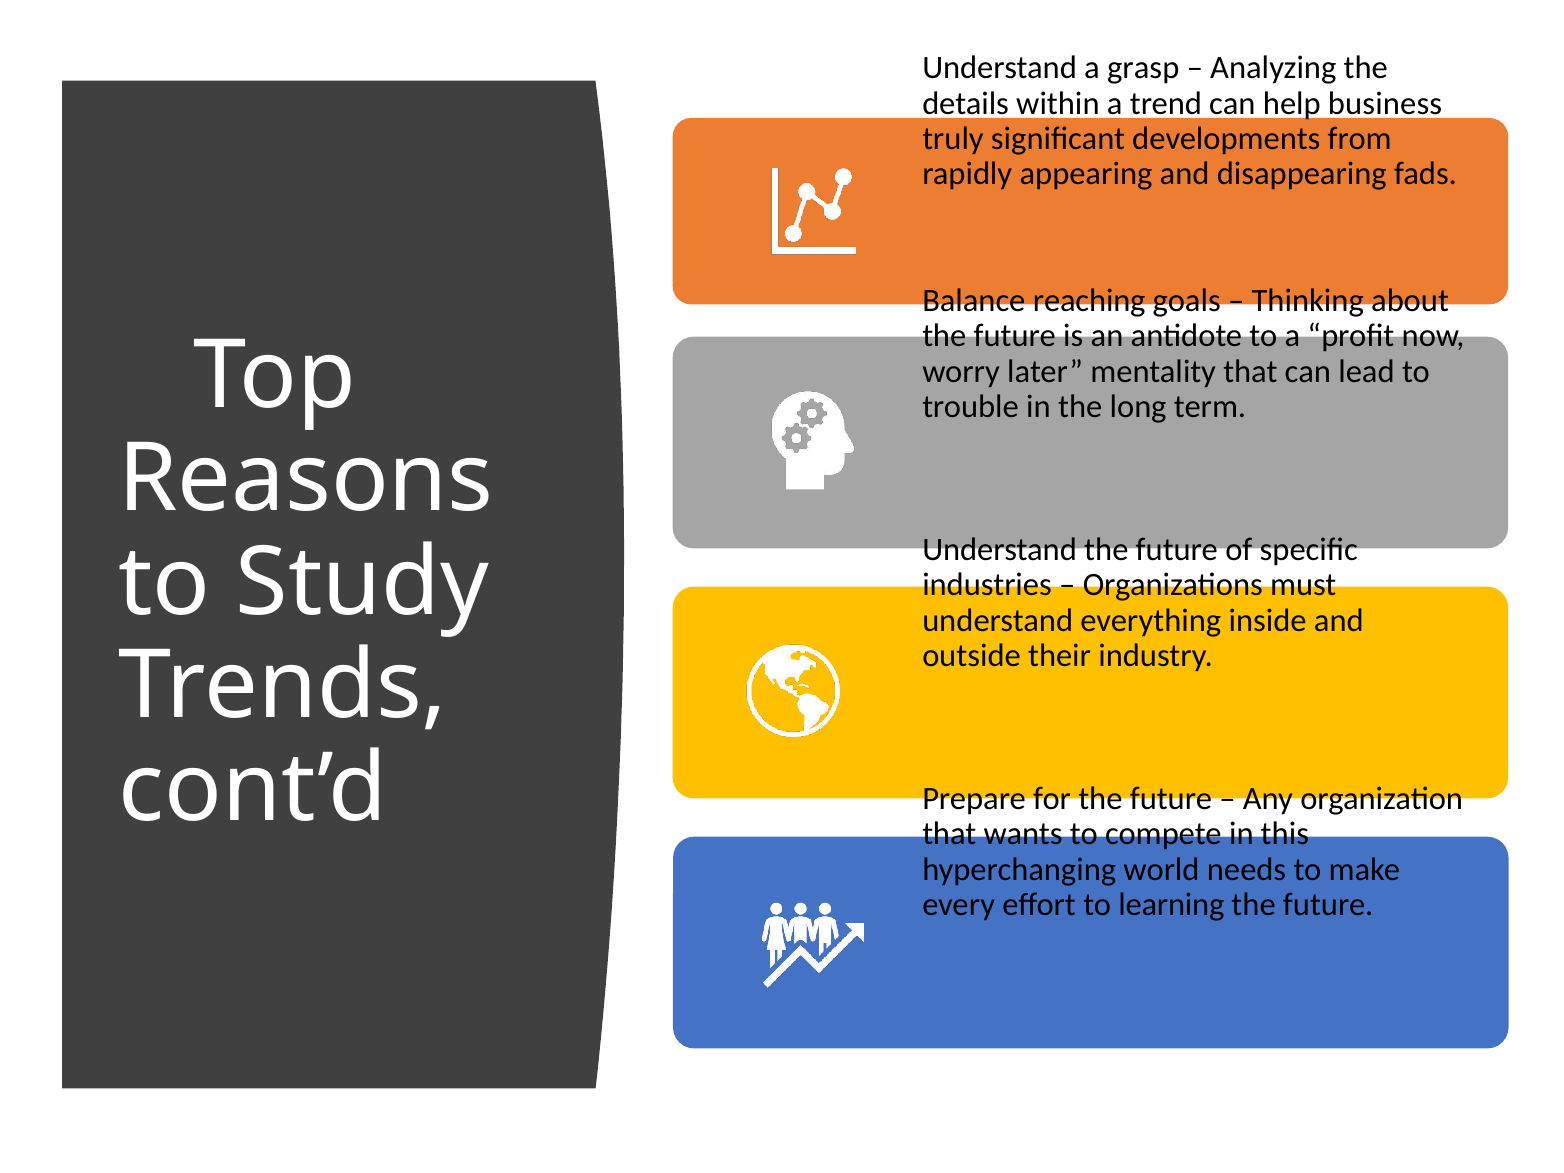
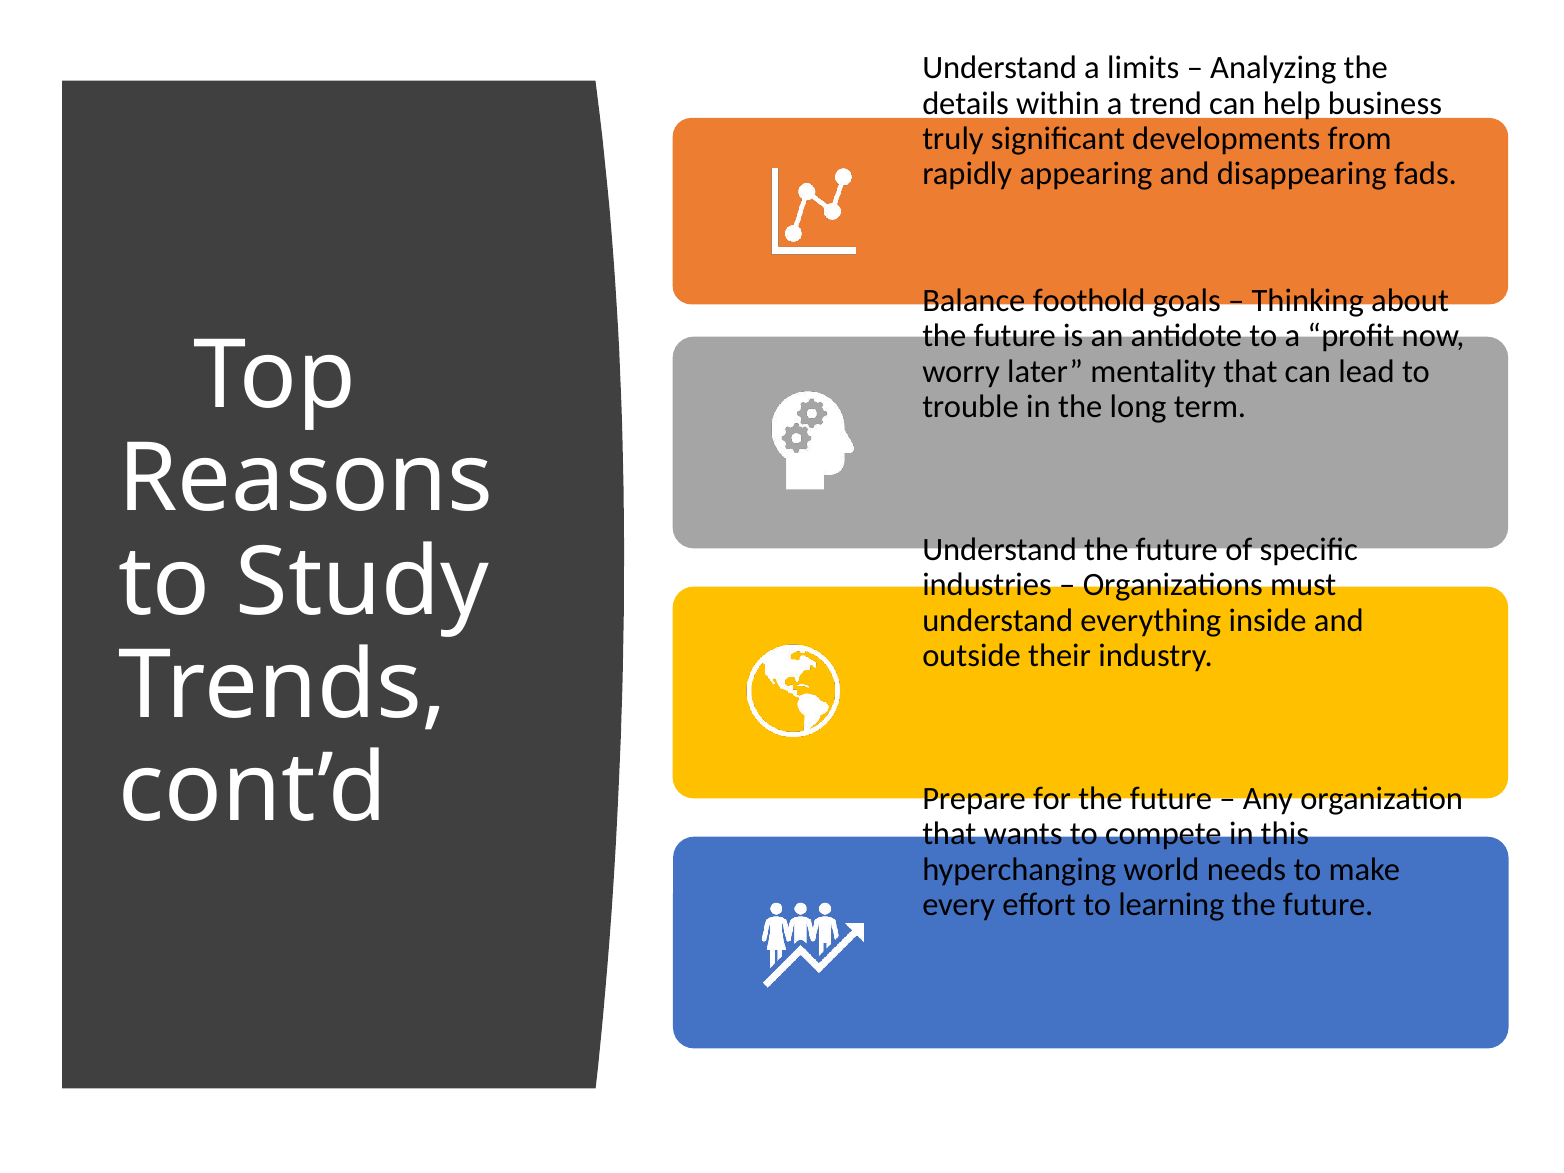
grasp: grasp -> limits (1143, 68)
reaching: reaching -> foothold (1089, 301)
